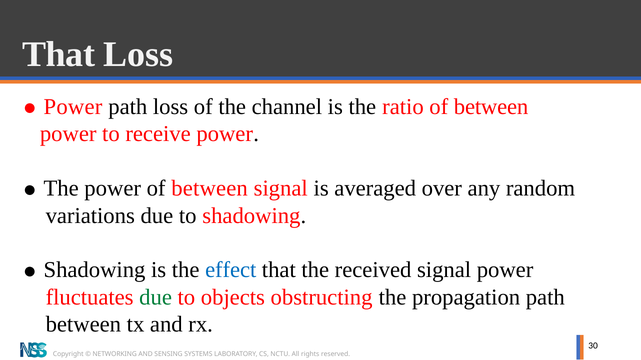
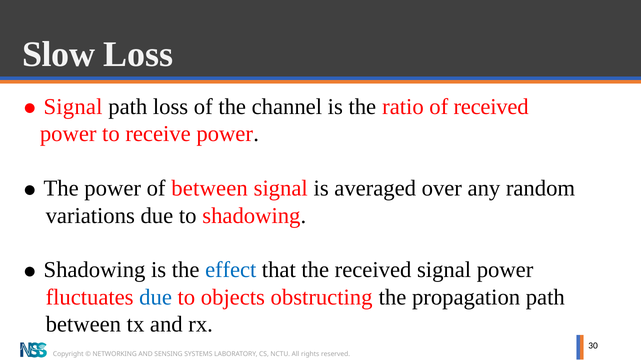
That: That -> Slow (59, 55)
Power: Power -> Signal (73, 107)
ratio of between: between -> received (491, 107)
due colour: green -> blue (156, 298)
